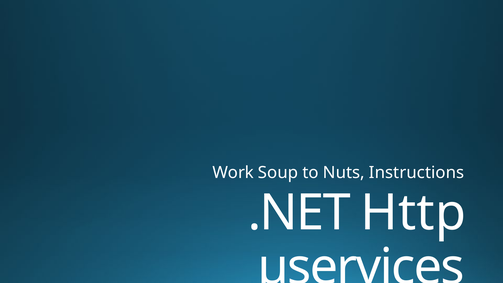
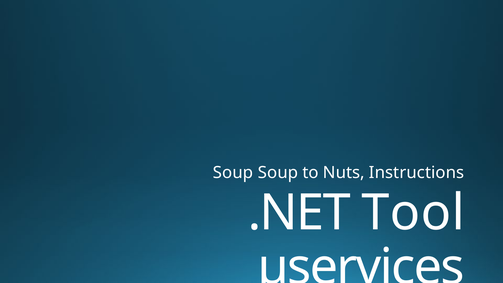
Work: Work -> Soup (233, 172)
Http: Http -> Tool (413, 213)
